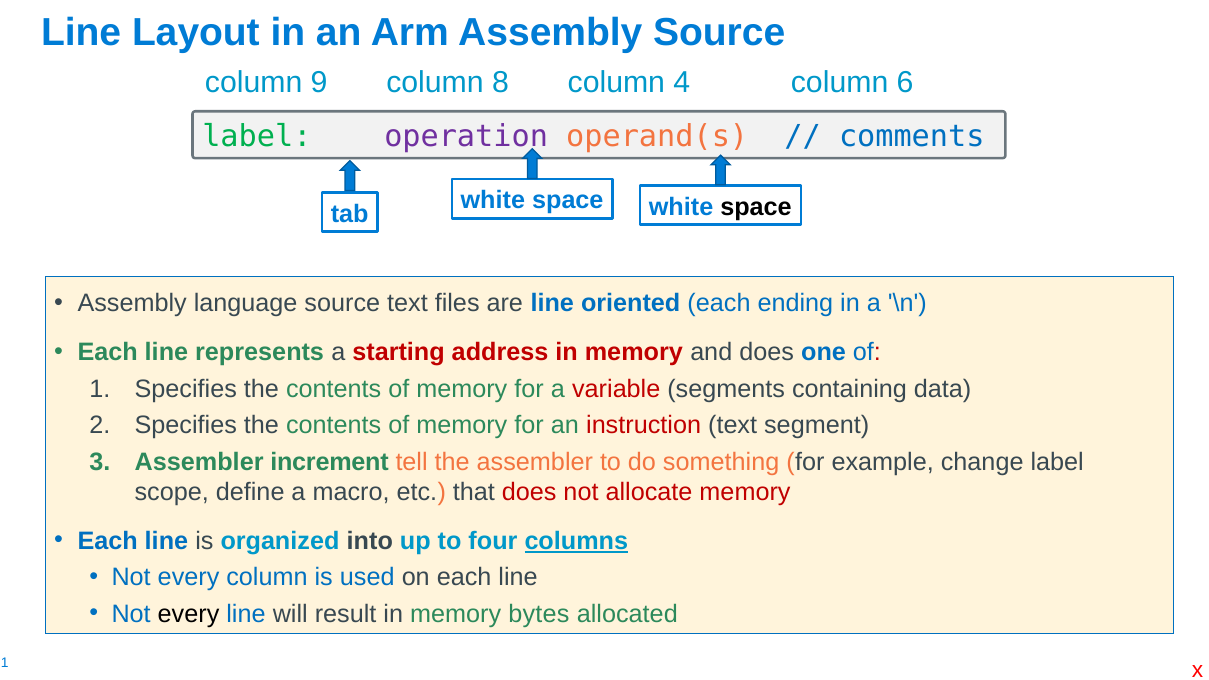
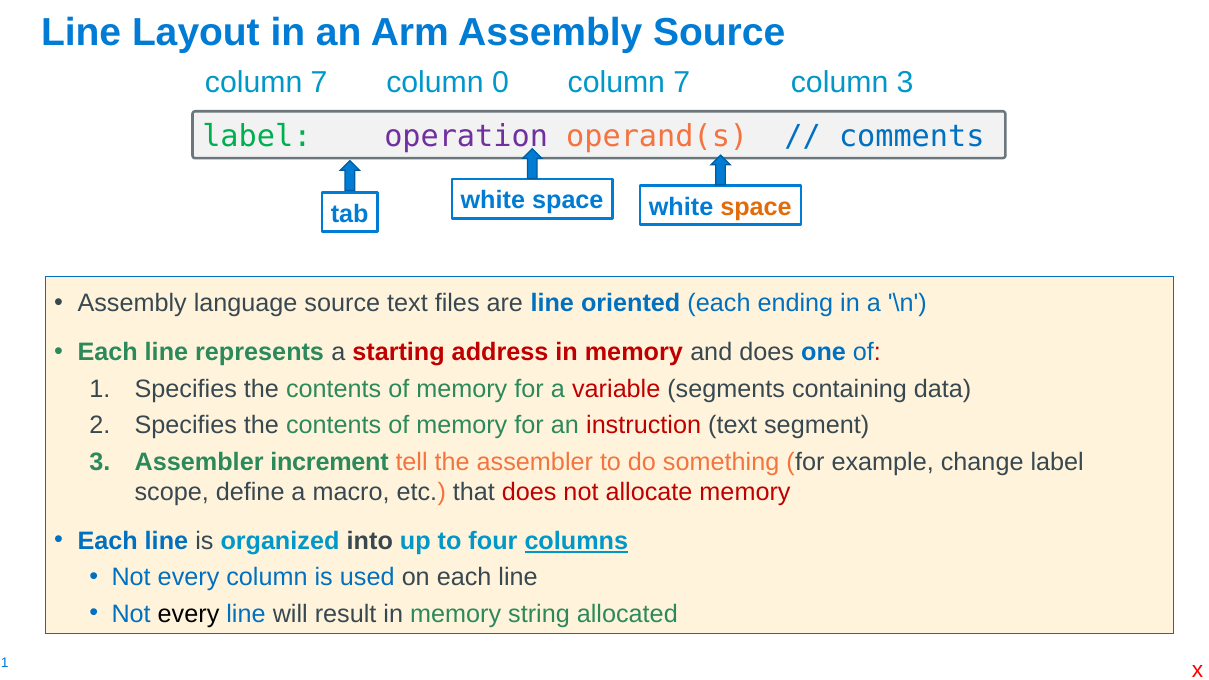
9: 9 -> 7 (319, 83)
8: 8 -> 0 (500, 83)
4: 4 -> 7 (682, 83)
column 6: 6 -> 3 (905, 83)
space colour: black -> orange (756, 207)
bytes: bytes -> string (539, 614)
